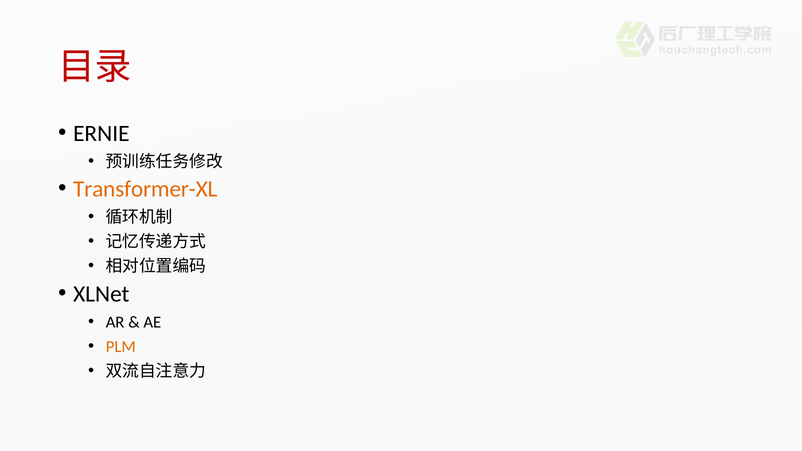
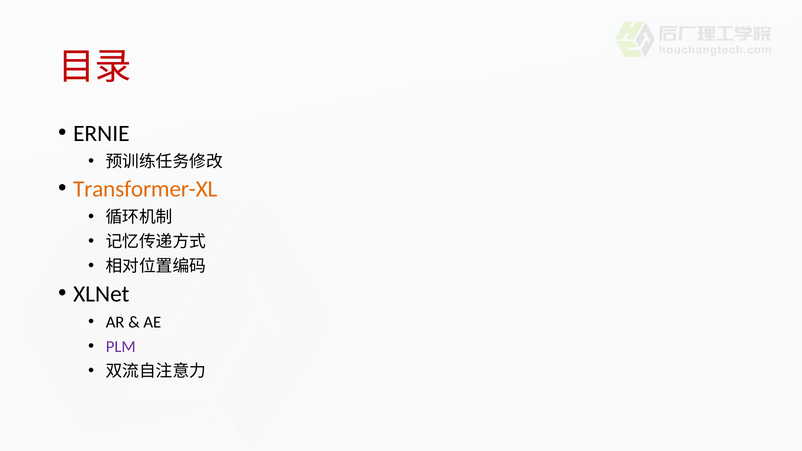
PLM colour: orange -> purple (121, 347)
